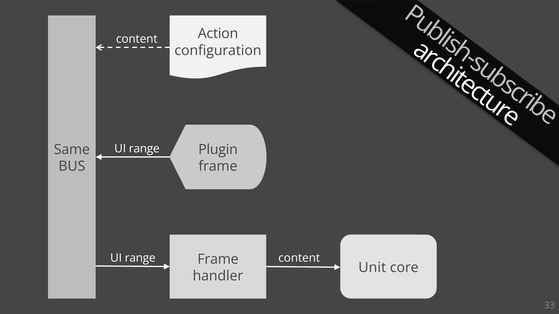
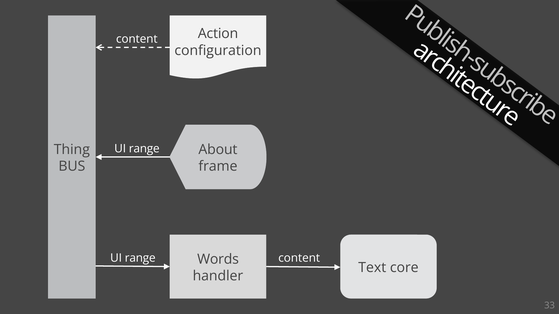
Plugin: Plugin -> About (218, 150)
Same: Same -> Thing (72, 150)
Frame: Frame -> Words (218, 260)
Unit: Unit -> Text (372, 268)
